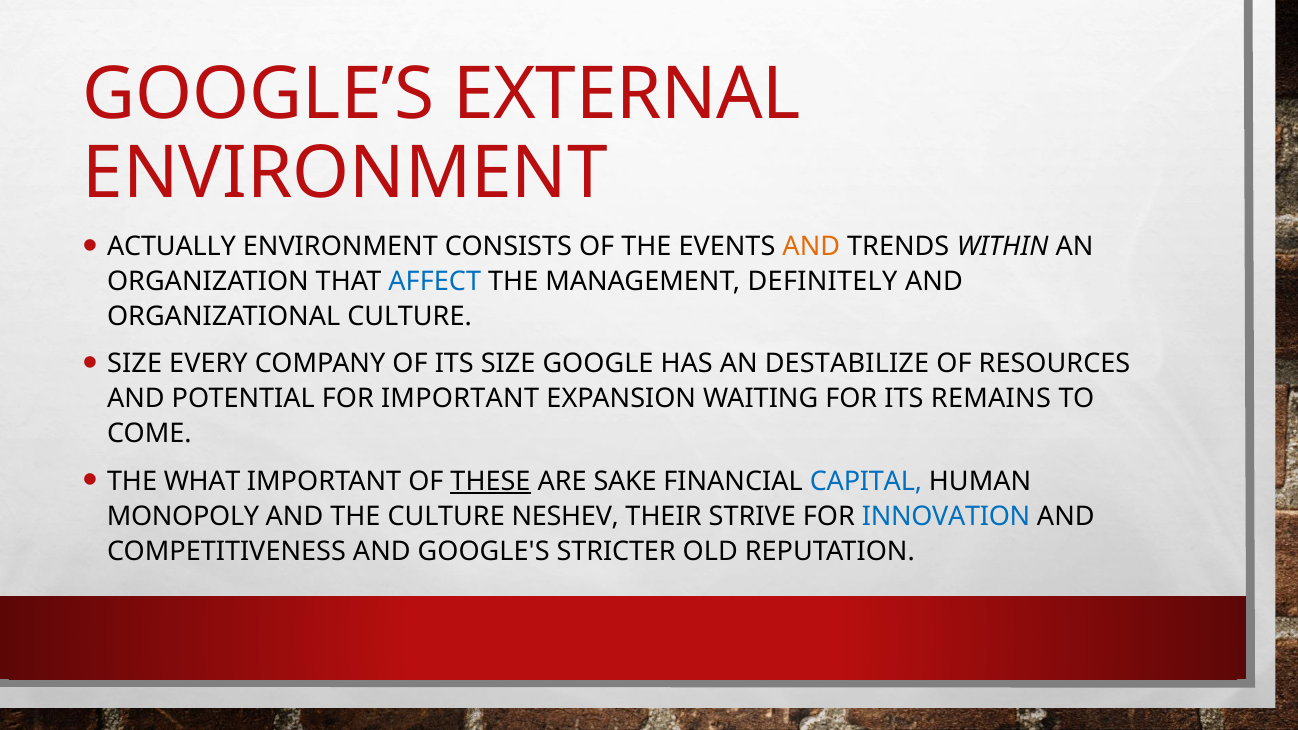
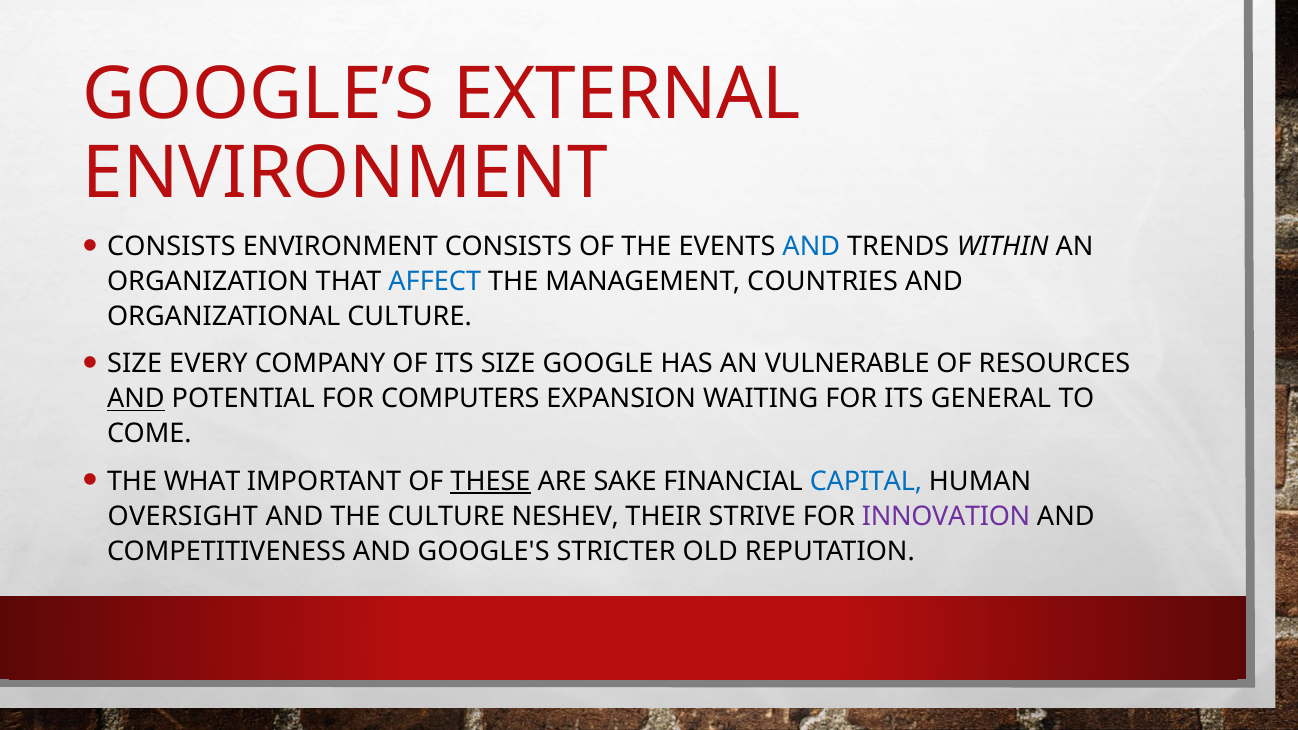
ACTUALLY: ACTUALLY -> CONSISTS (171, 247)
AND colour: orange -> blue (811, 247)
DEFINITELY: DEFINITELY -> COUNTRIES (823, 282)
DESTABILIZE: DESTABILIZE -> VULNERABLE (847, 364)
AND underline: none -> present (136, 399)
FOR IMPORTANT: IMPORTANT -> COMPUTERS (460, 399)
REMAINS: REMAINS -> GENERAL (991, 399)
MONOPOLY: MONOPOLY -> OVERSIGHT (183, 516)
INNOVATION colour: blue -> purple (946, 516)
